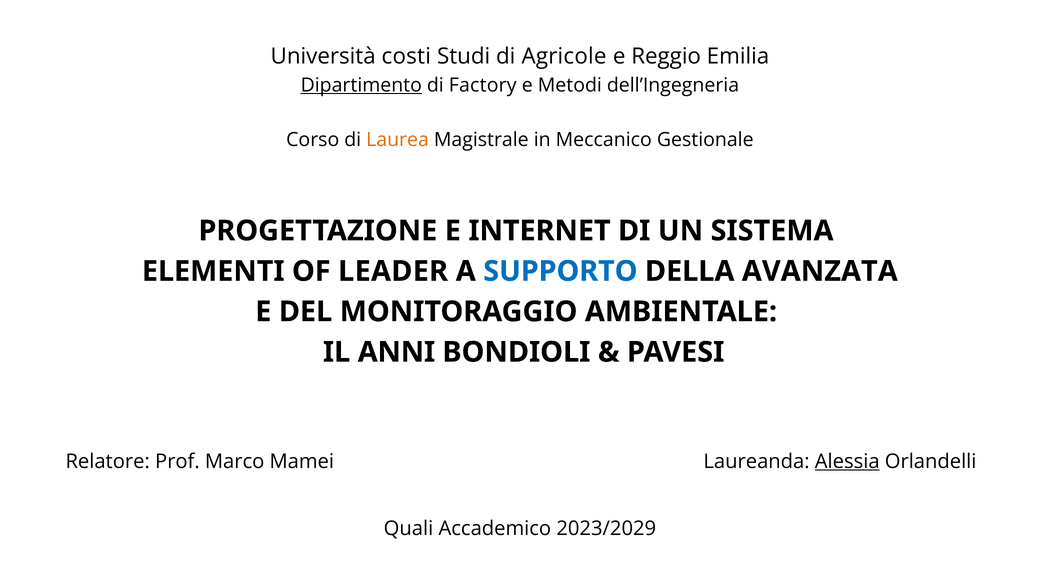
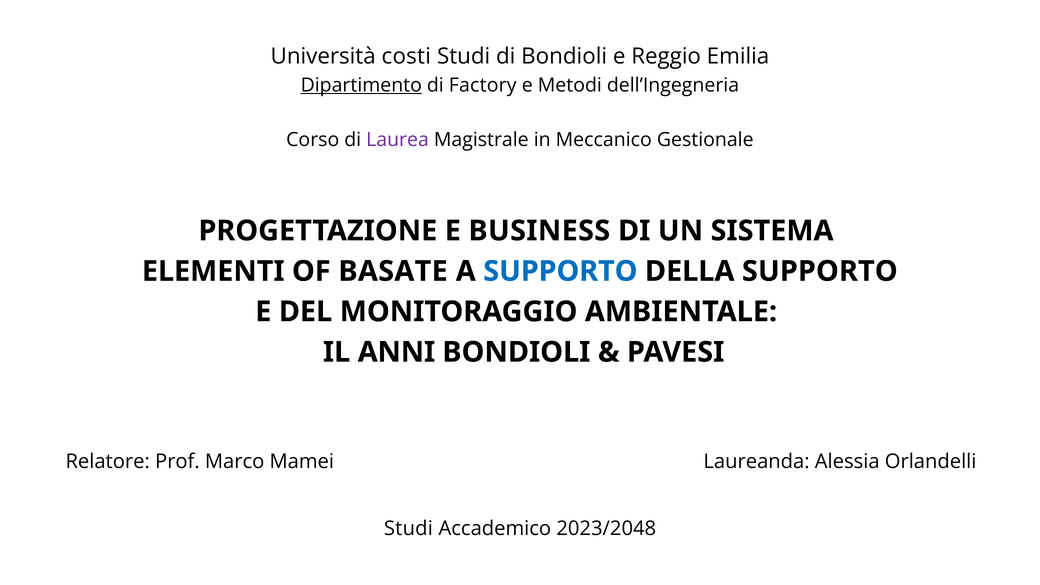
di Agricole: Agricole -> Bondioli (564, 56)
Laurea colour: orange -> purple (397, 140)
INTERNET: INTERNET -> BUSINESS (539, 231)
LEADER: LEADER -> BASATE (393, 271)
DELLA AVANZATA: AVANZATA -> SUPPORTO (820, 271)
Alessia underline: present -> none (847, 461)
Quali: Quali -> Studi (408, 529)
2023/2029: 2023/2029 -> 2023/2048 (606, 529)
